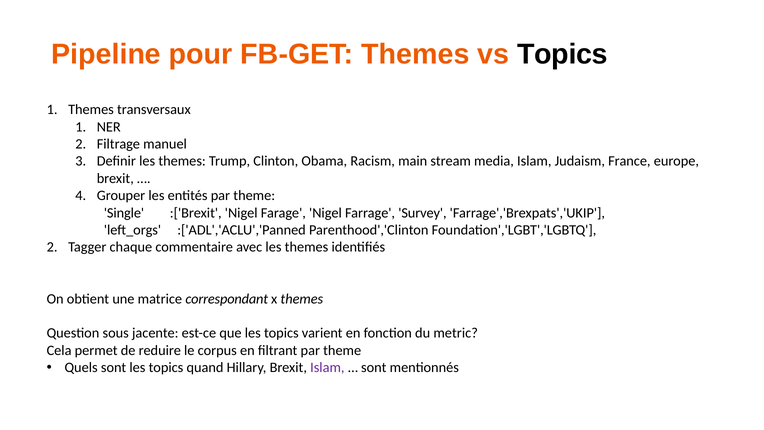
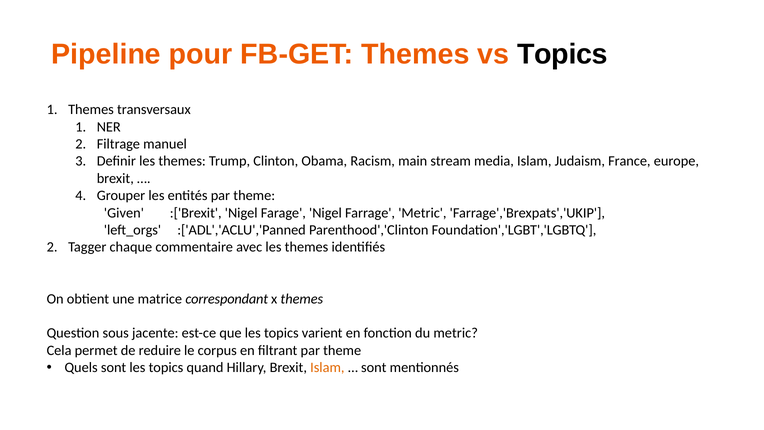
Single: Single -> Given (124, 213)
Farrage Survey: Survey -> Metric (422, 213)
Islam colour: purple -> orange (327, 367)
